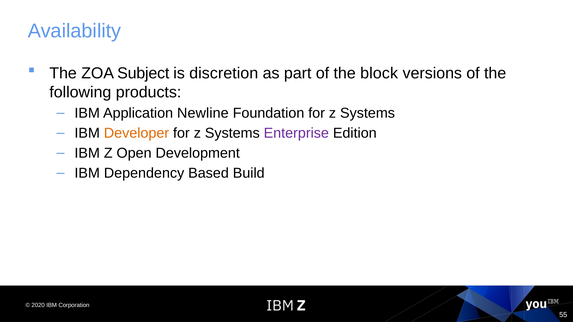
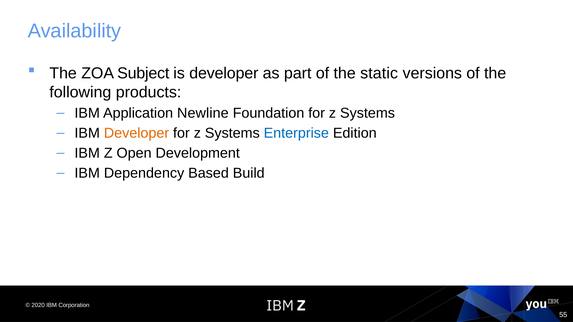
is discretion: discretion -> developer (224, 73)
block: block -> static (379, 73)
Enterprise colour: purple -> blue (296, 133)
